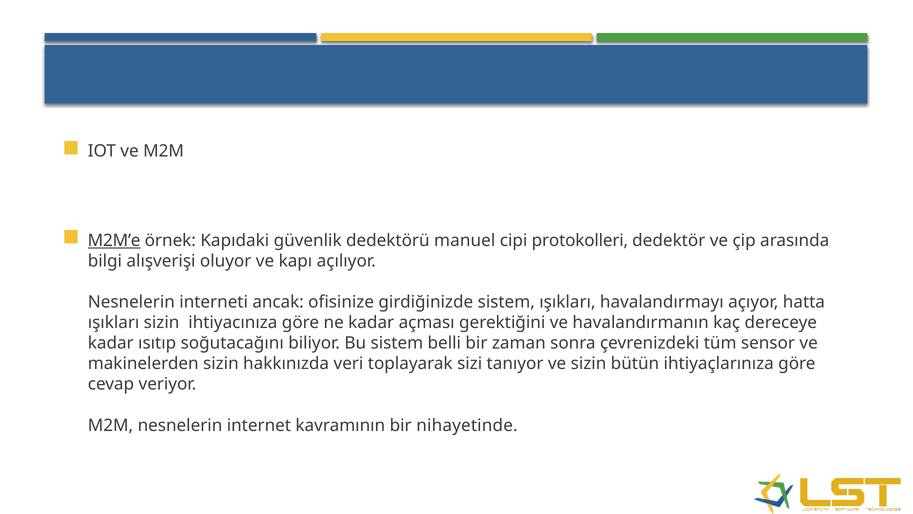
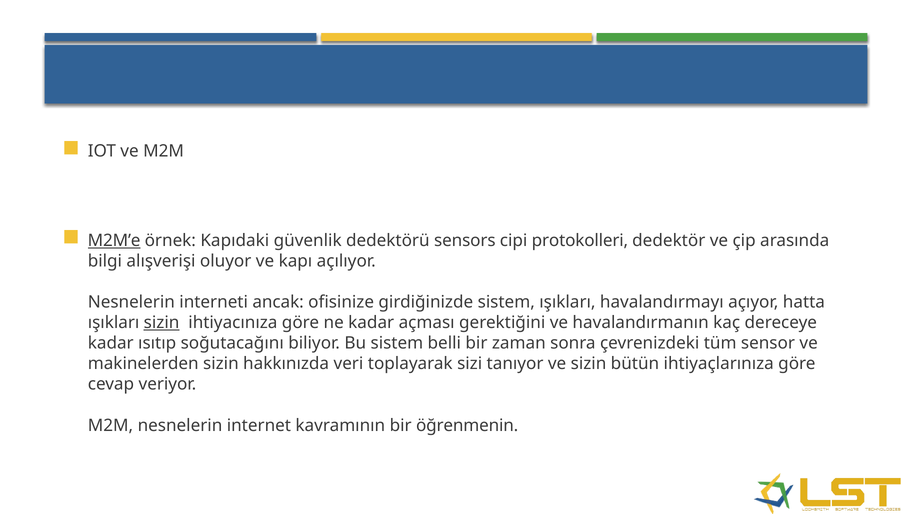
manuel: manuel -> sensors (465, 240)
sizin underline: none -> present (162, 322)
nihayetinde: nihayetinde -> öğrenmenin (467, 425)
